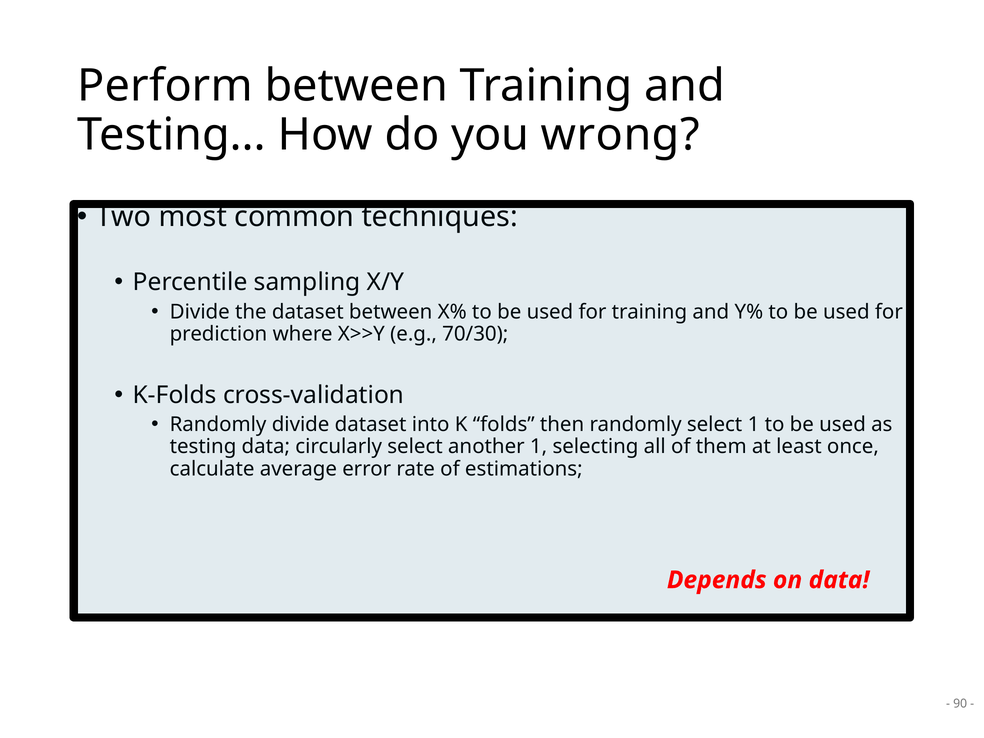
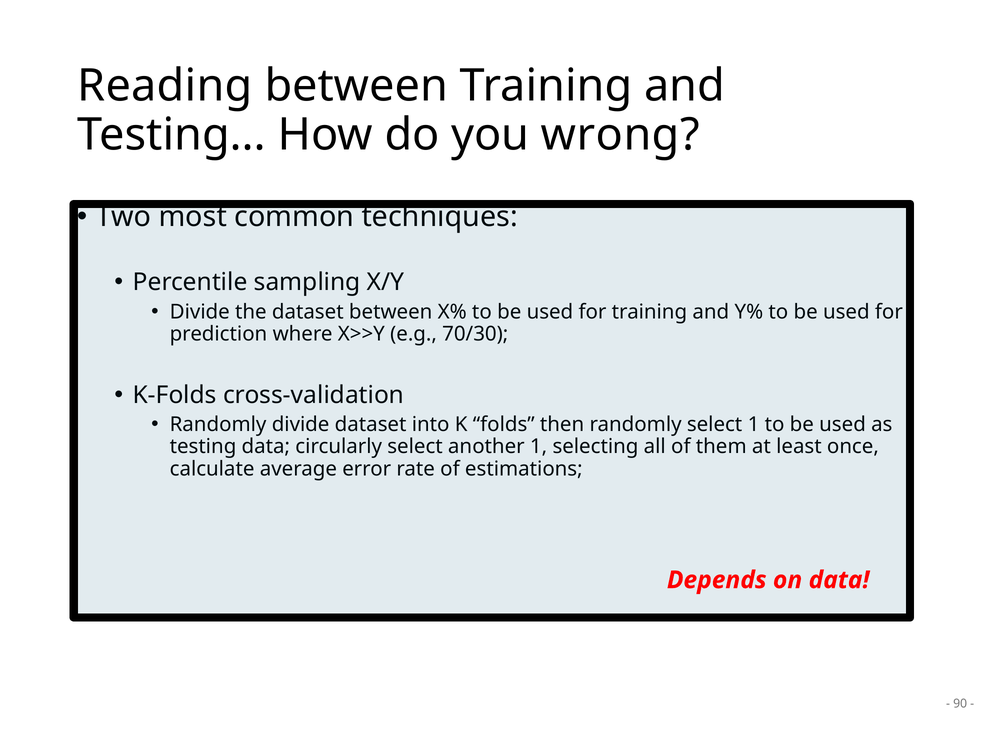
Perform: Perform -> Reading (165, 86)
